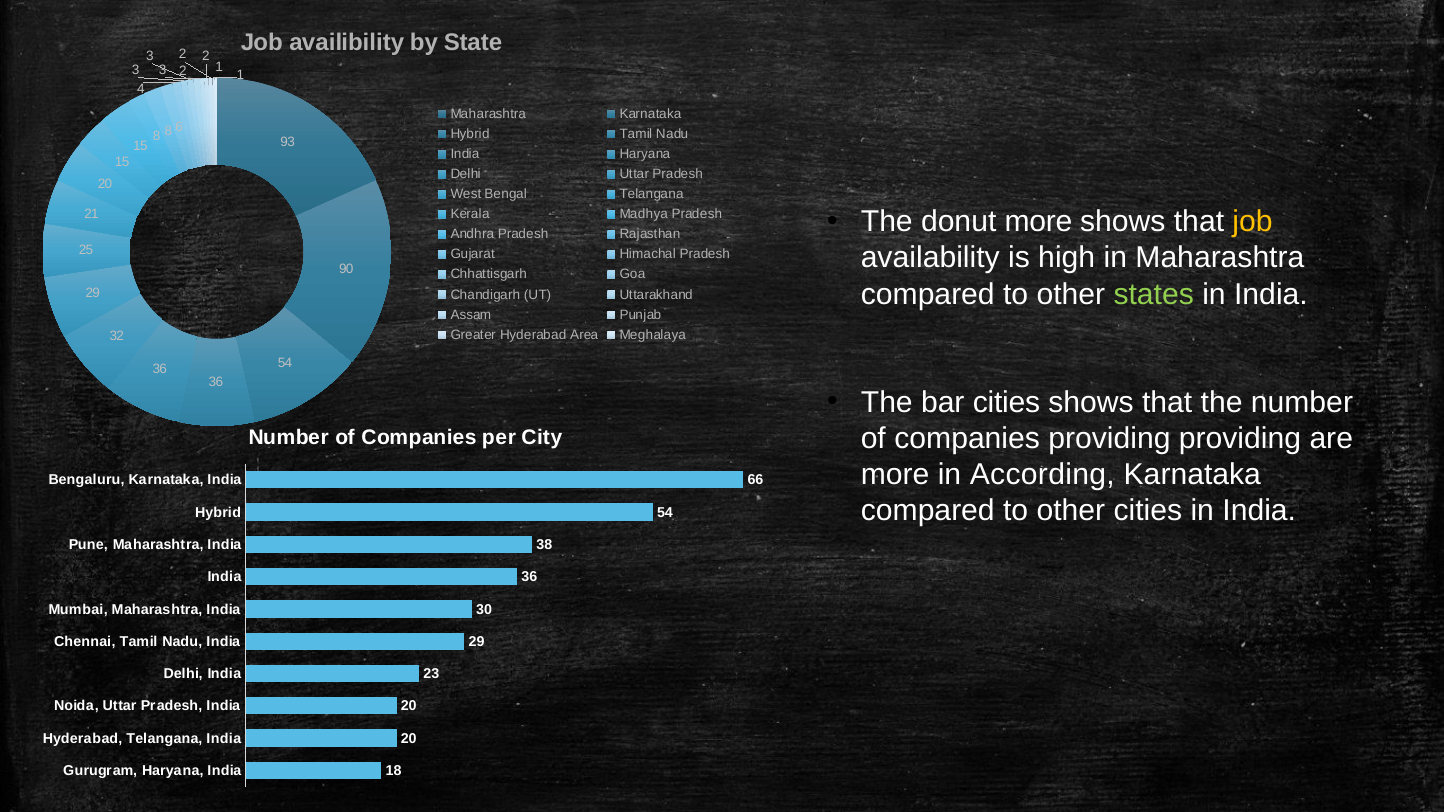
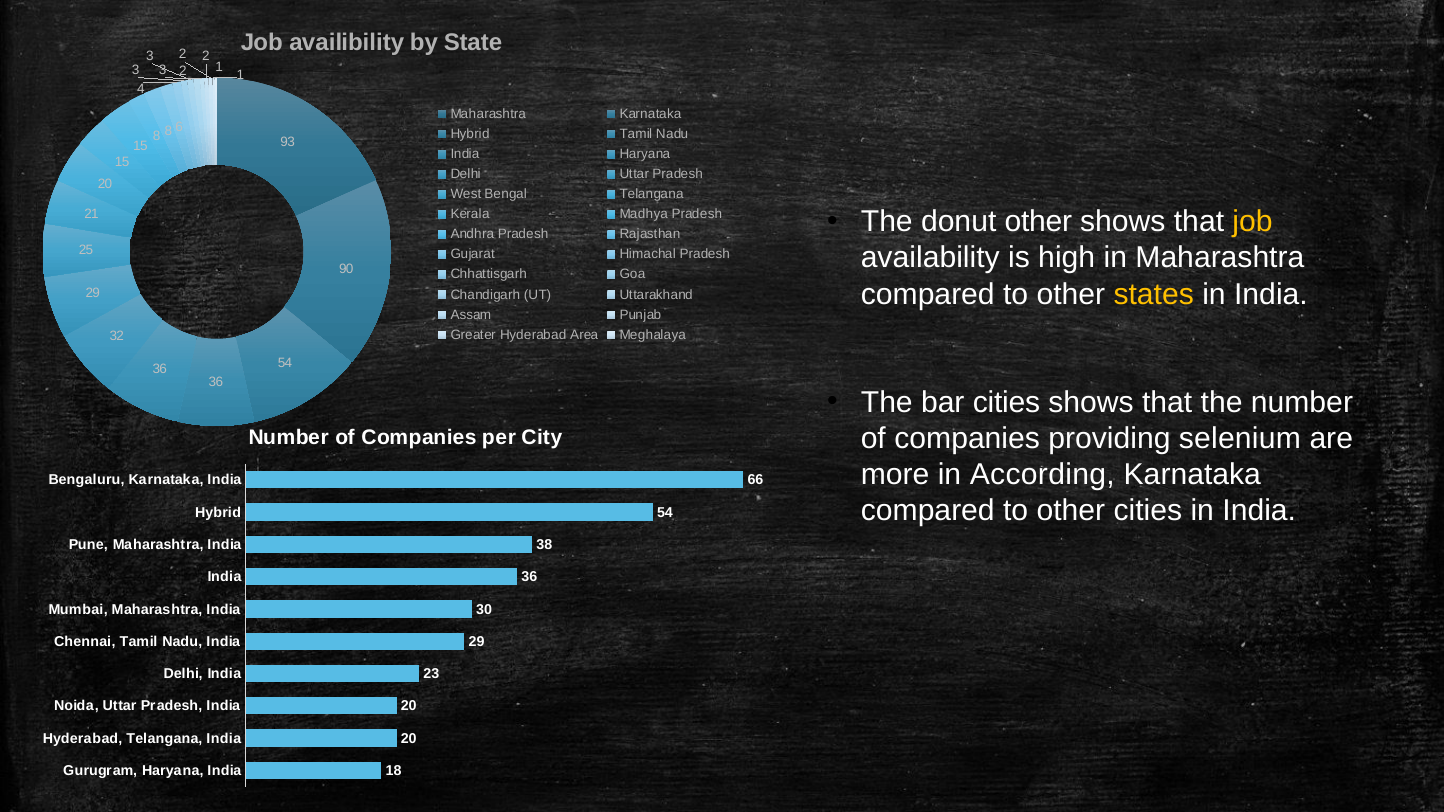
donut more: more -> other (1038, 222)
states colour: light green -> yellow (1154, 294)
providing providing: providing -> selenium (1240, 439)
